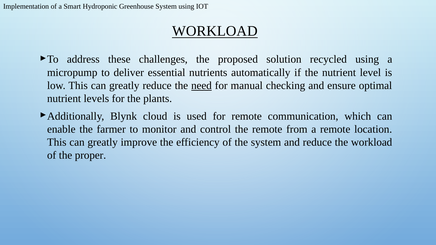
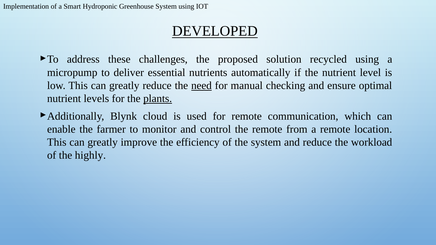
WORKLOAD: WORKLOAD -> DEVELOPED (215, 31)
plants underline: none -> present (158, 99)
proper: proper -> highly (90, 156)
